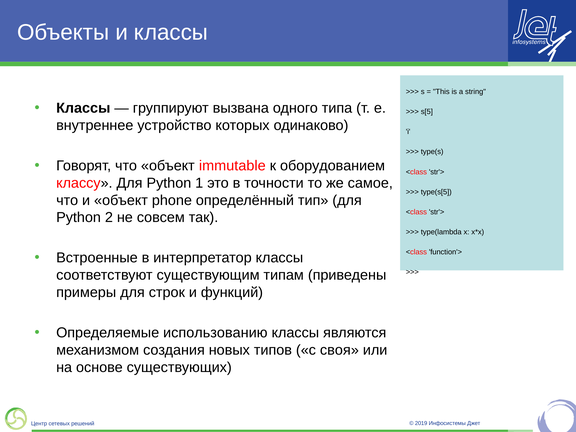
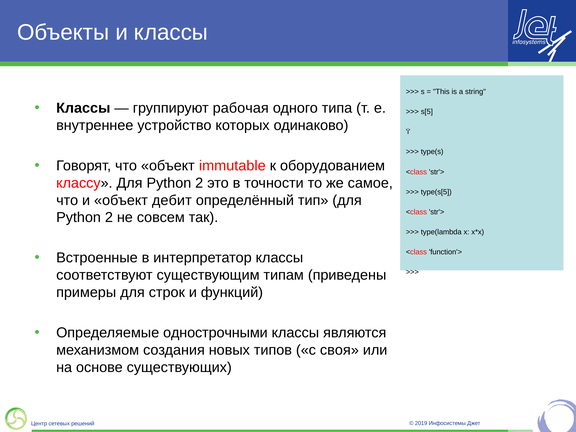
вызвана: вызвана -> рабочая (241, 108)
классу Для Python 1: 1 -> 2 (199, 183)
phone: phone -> дебит (172, 200)
использованию: использованию -> однострочными (215, 333)
